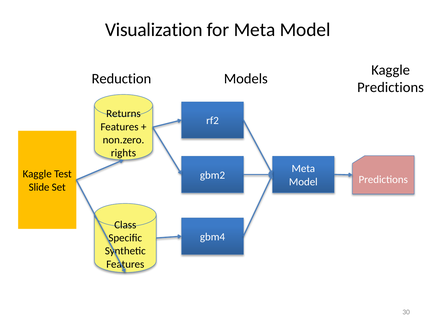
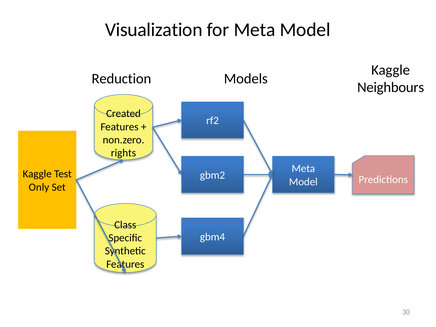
Predictions: Predictions -> Neighbours (391, 87)
Returns: Returns -> Created (124, 114)
Slide: Slide -> Only (39, 187)
